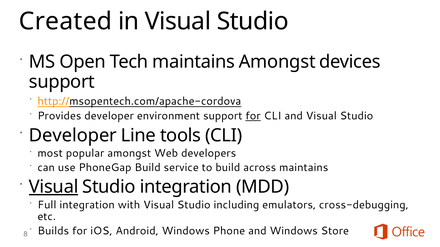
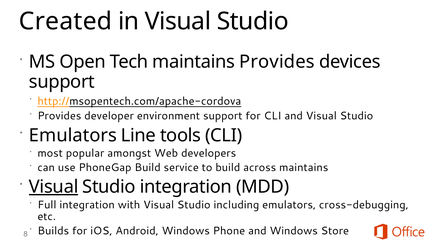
maintains Amongst: Amongst -> Provides (277, 62)
for underline: present -> none (253, 116)
Developer: Developer -> Emulators (73, 136)
